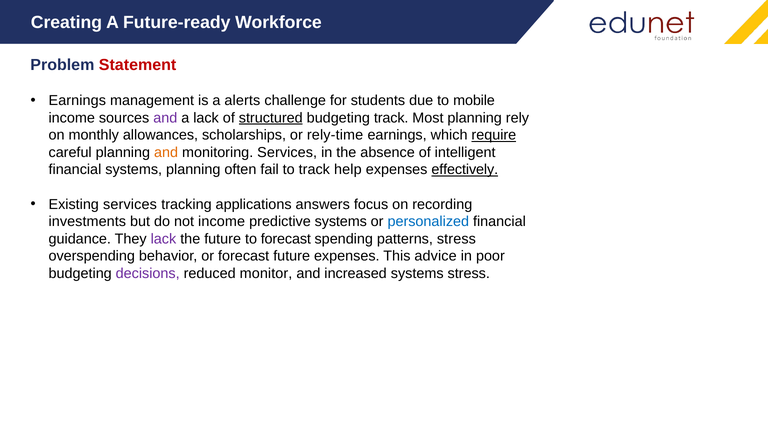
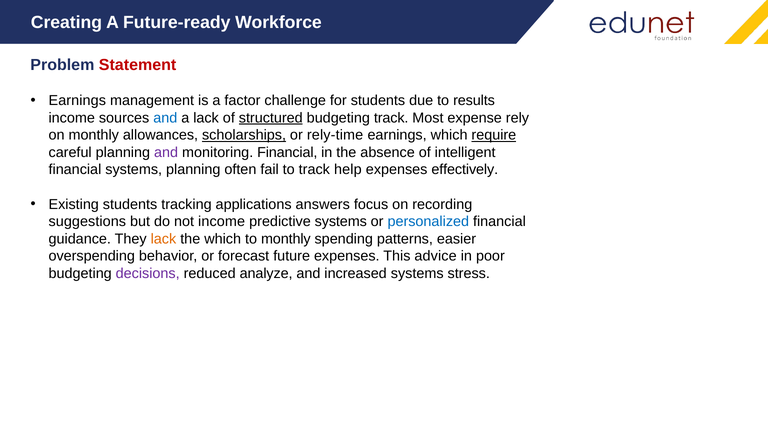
alerts: alerts -> factor (242, 101)
mobile: mobile -> results (474, 101)
and colour: purple -> blue (165, 118)
Most planning: planning -> expense (475, 118)
scholarships underline: none -> present (244, 135)
and colour: orange -> purple (166, 152)
monitoring Services: Services -> Financial (287, 152)
effectively underline: present -> none (465, 170)
Existing services: services -> students (130, 204)
investments: investments -> suggestions (87, 222)
lack colour: purple -> orange (163, 239)
the future: future -> which (223, 239)
to forecast: forecast -> monthly (286, 239)
patterns stress: stress -> easier (456, 239)
monitor: monitor -> analyze (266, 273)
